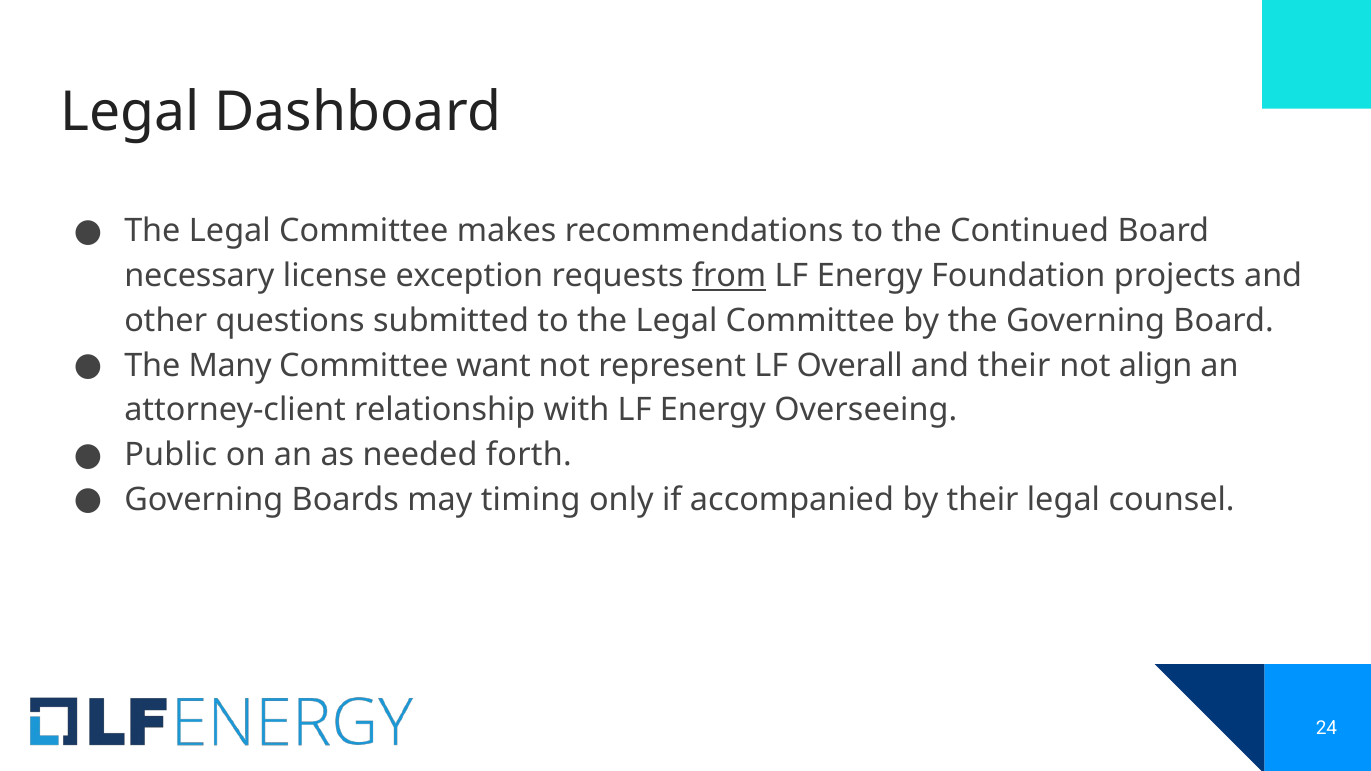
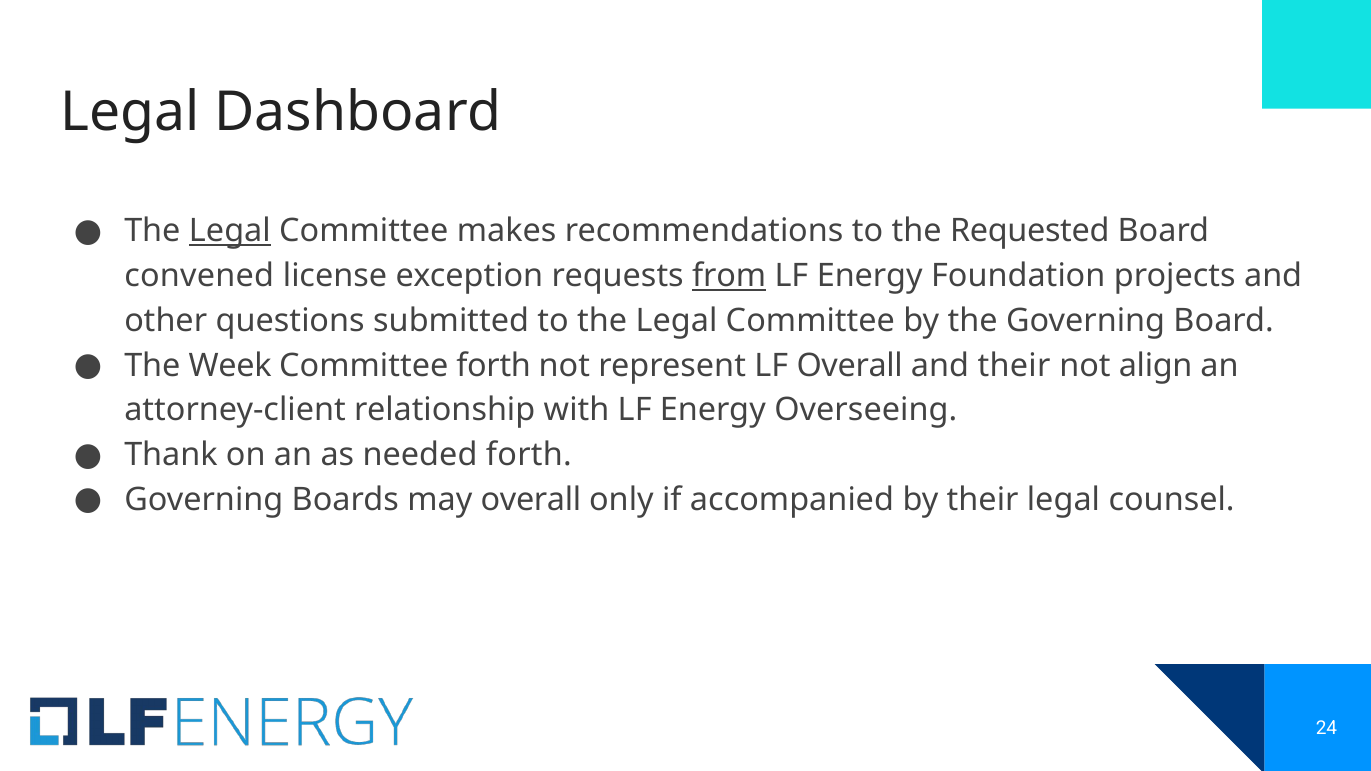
Legal underline: none -> present (230, 231)
Continued: Continued -> Requested (1030, 231)
necessary: necessary -> convened (199, 276)
Many: Many -> Week (230, 365)
Committee want: want -> forth (494, 365)
Public: Public -> Thank (171, 455)
may timing: timing -> overall (531, 500)
